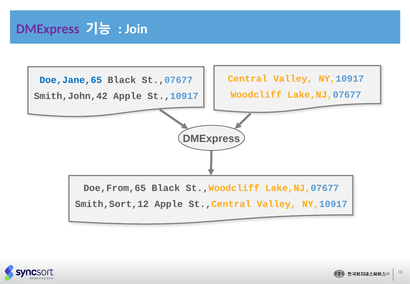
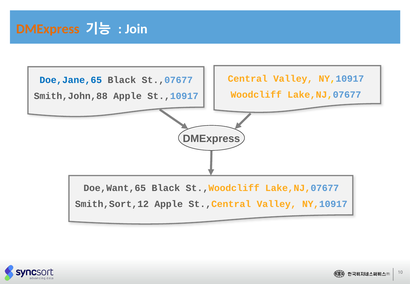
DMExpress colour: purple -> orange (48, 29)
Smith,John,42: Smith,John,42 -> Smith,John,88 (71, 96)
Doe,From,65: Doe,From,65 -> Doe,Want,65 (115, 188)
